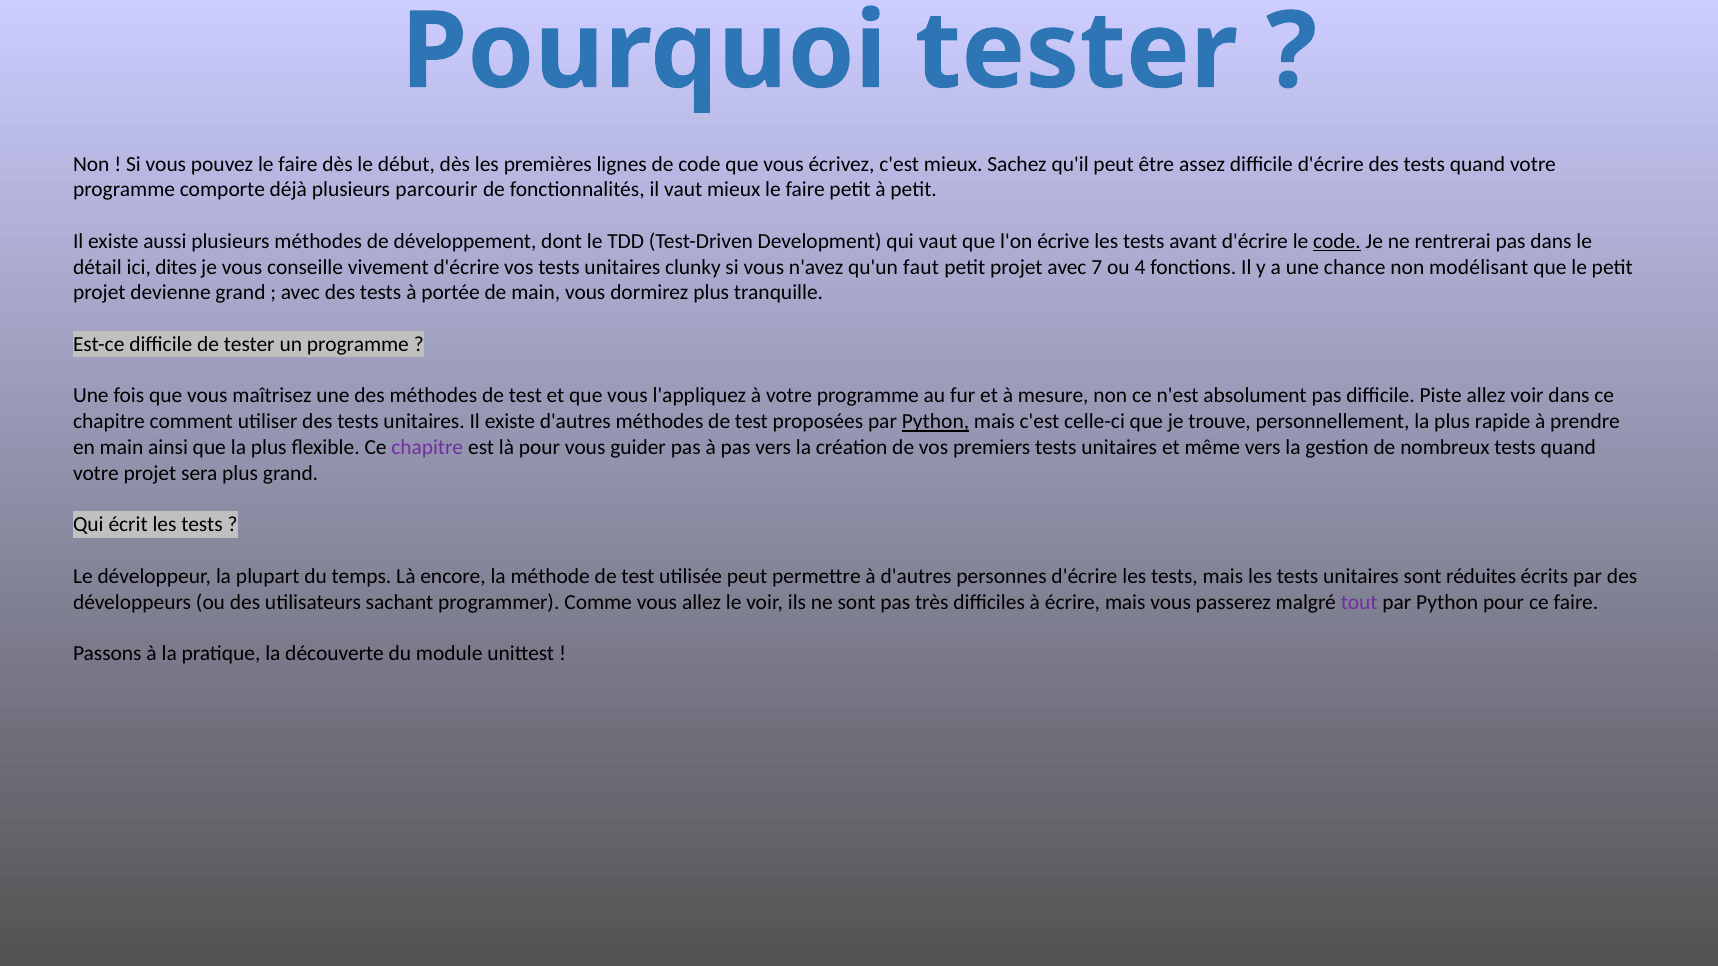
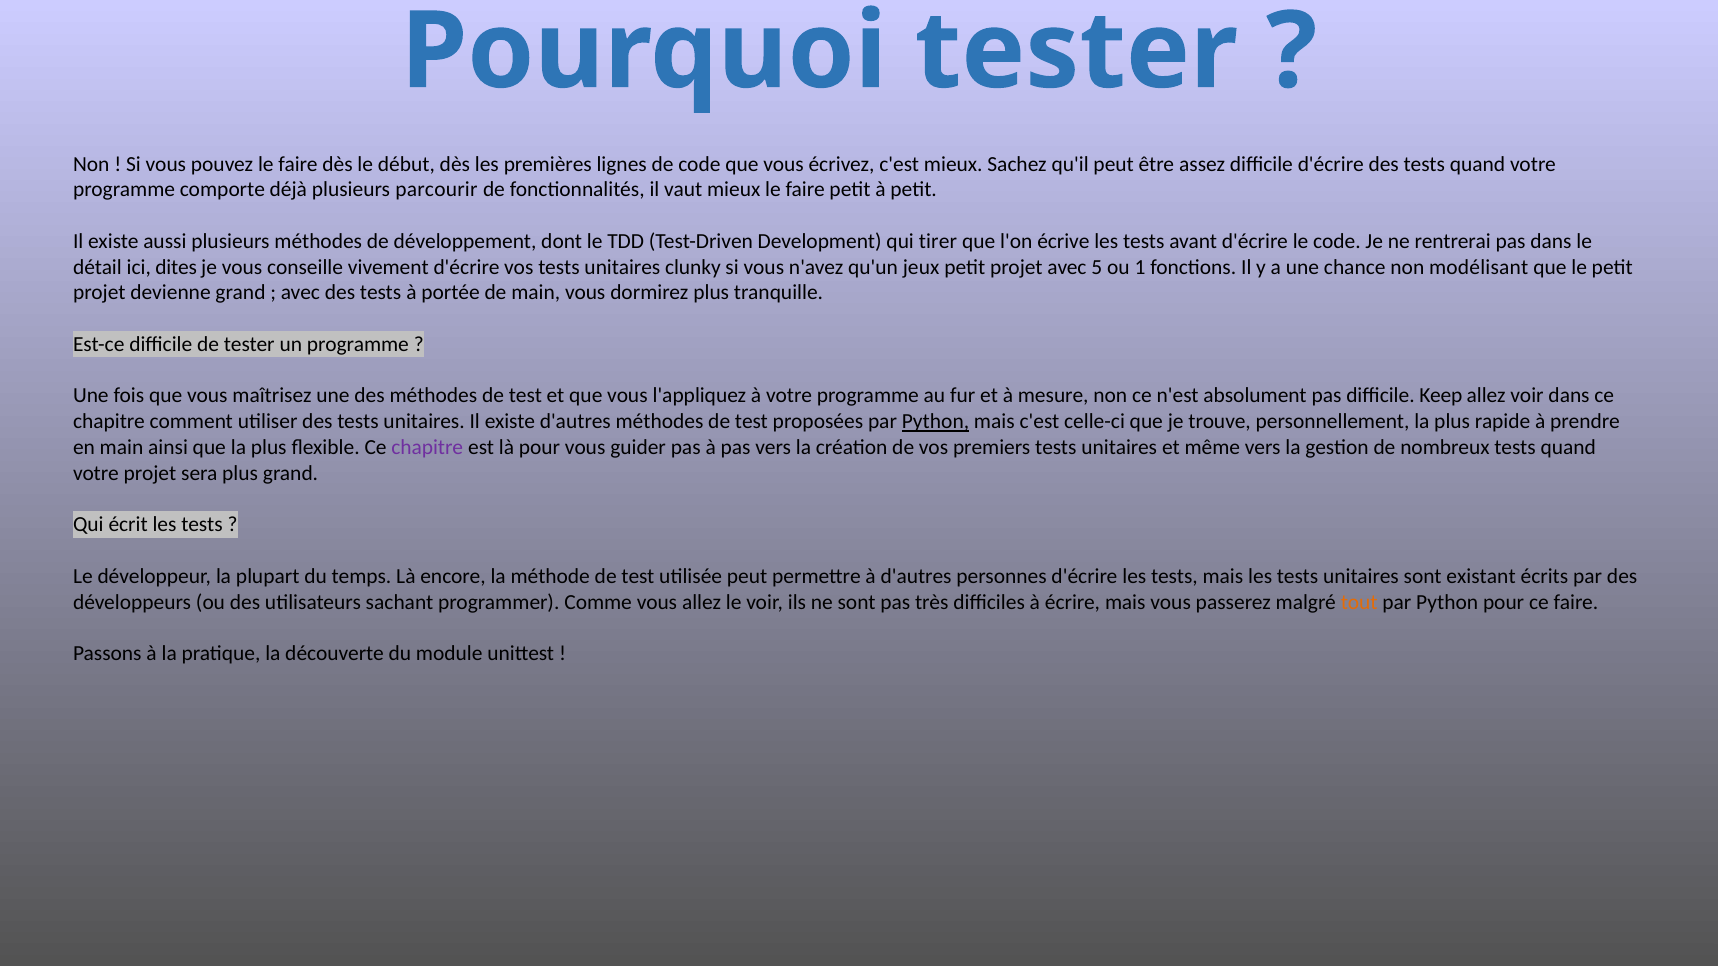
qui vaut: vaut -> tirer (938, 241)
code underline: present -> none (1337, 241)
faut: faut -> jeux (921, 267)
7: 7 -> 5 (1097, 267)
4: 4 -> 1 (1140, 267)
Piste: Piste -> Keep (1441, 396)
réduites: réduites -> existant (1481, 576)
tout colour: purple -> orange (1359, 602)
